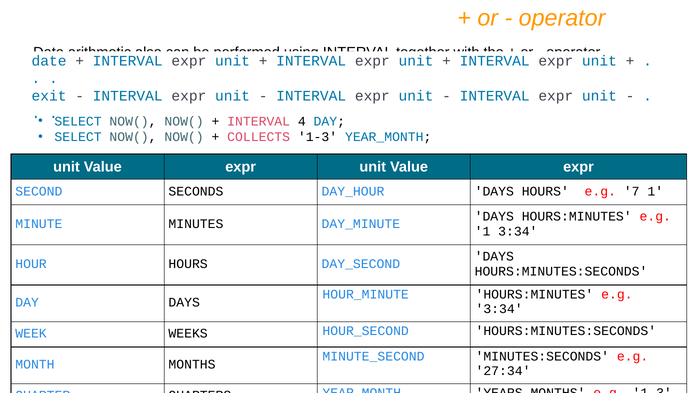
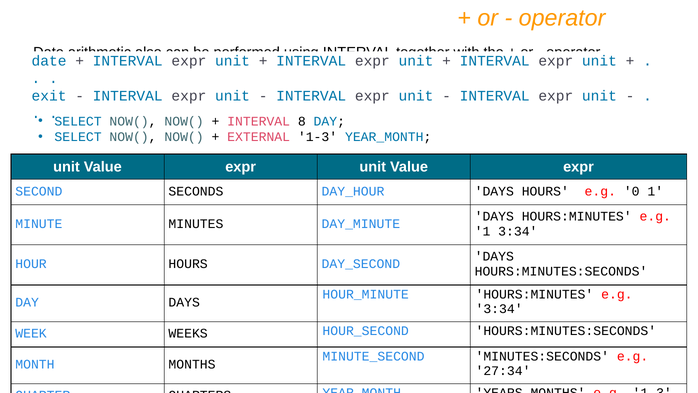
4: 4 -> 8 (302, 121)
COLLECTS: COLLECTS -> EXTERNAL (259, 137)
7: 7 -> 0 (632, 191)
